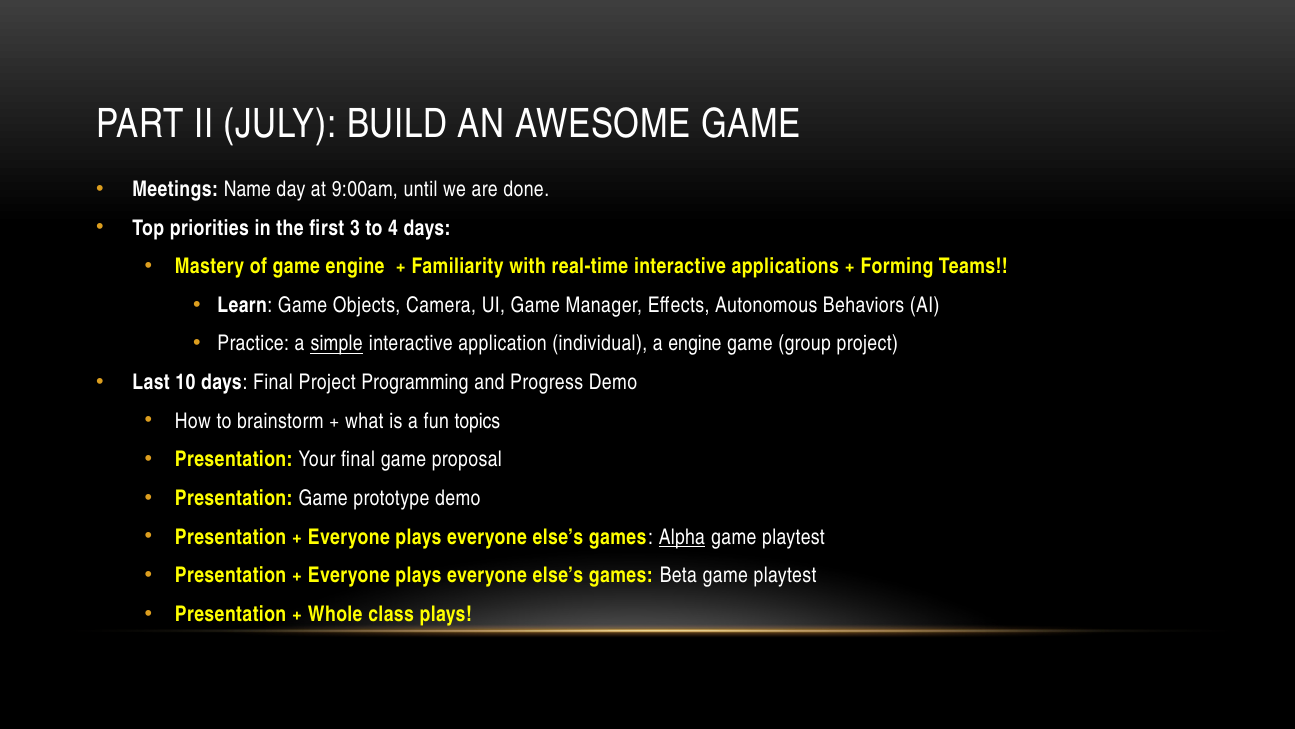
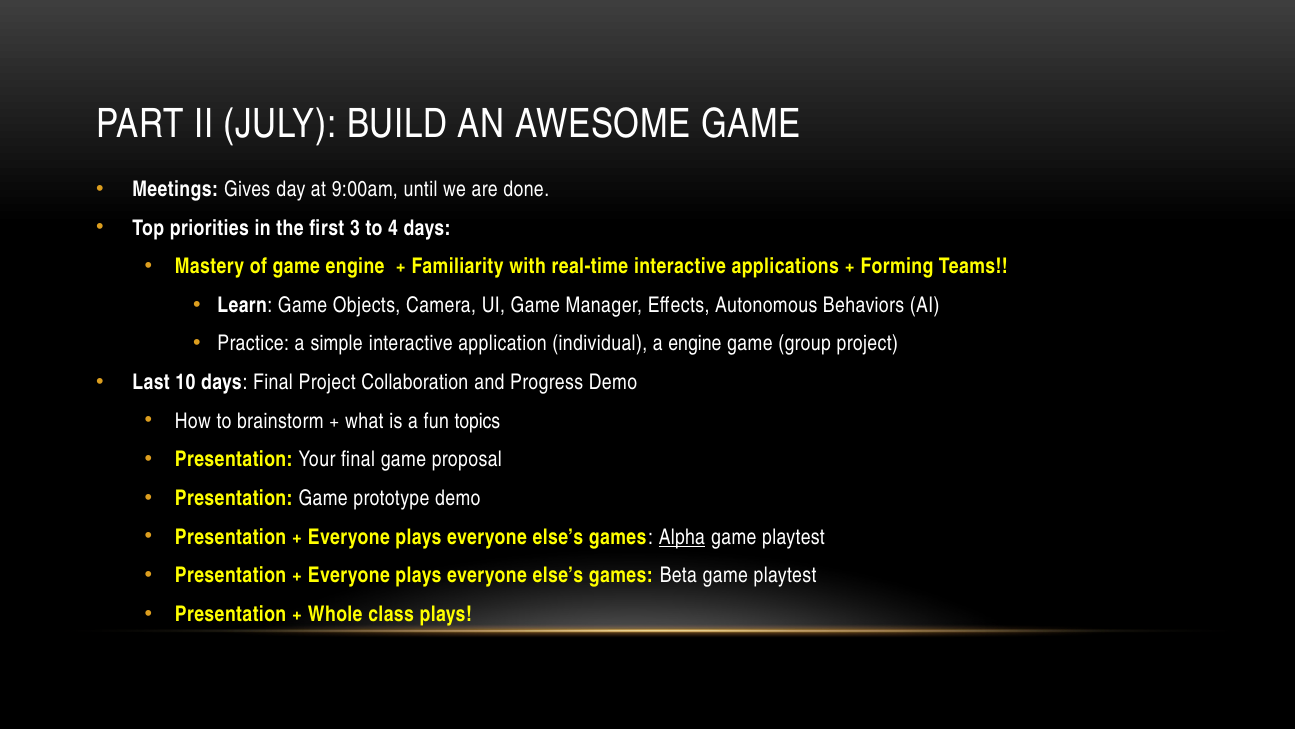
Name: Name -> Gives (247, 189)
simple underline: present -> none (337, 344)
Programming: Programming -> Collaboration (415, 382)
